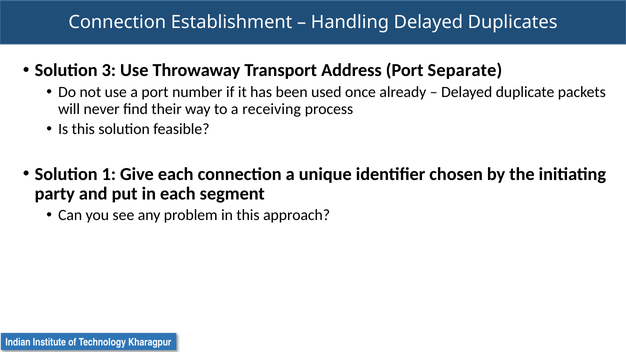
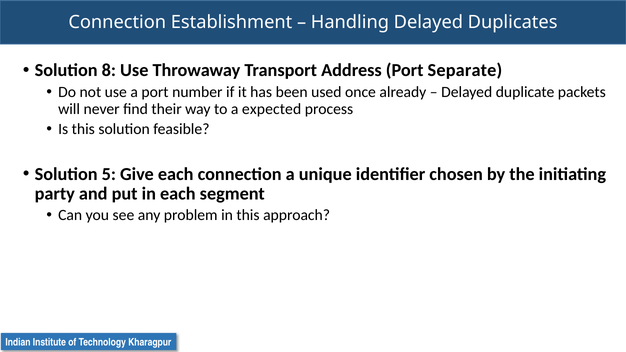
3: 3 -> 8 (109, 70)
receiving: receiving -> expected (272, 109)
1: 1 -> 5 (109, 174)
